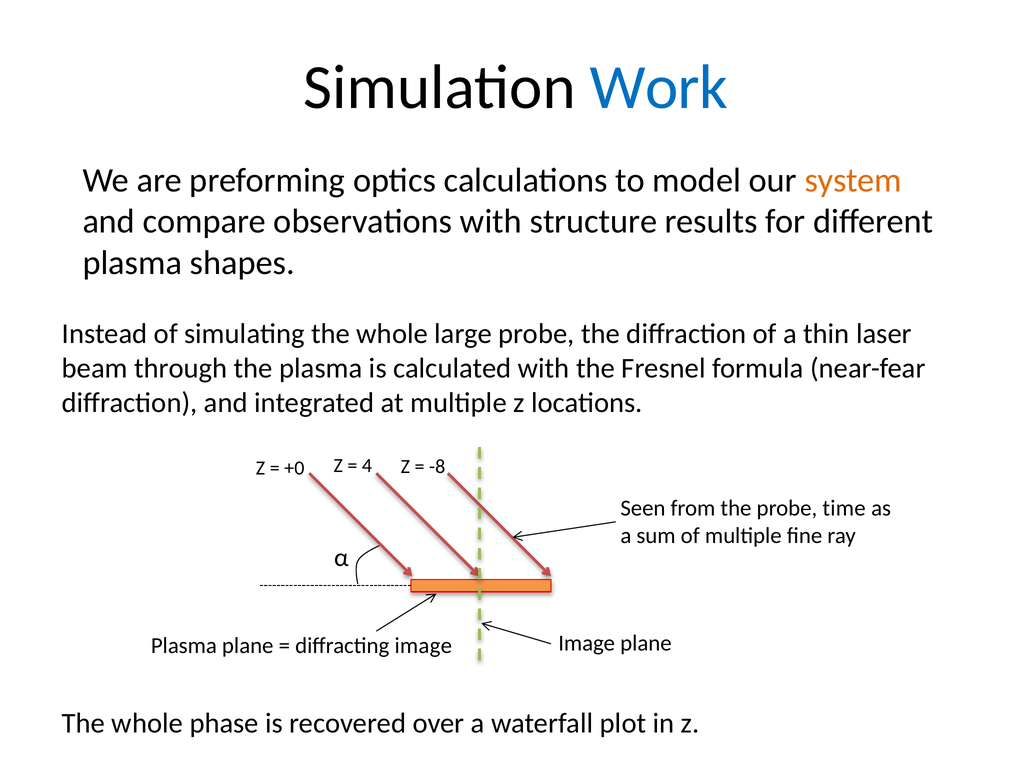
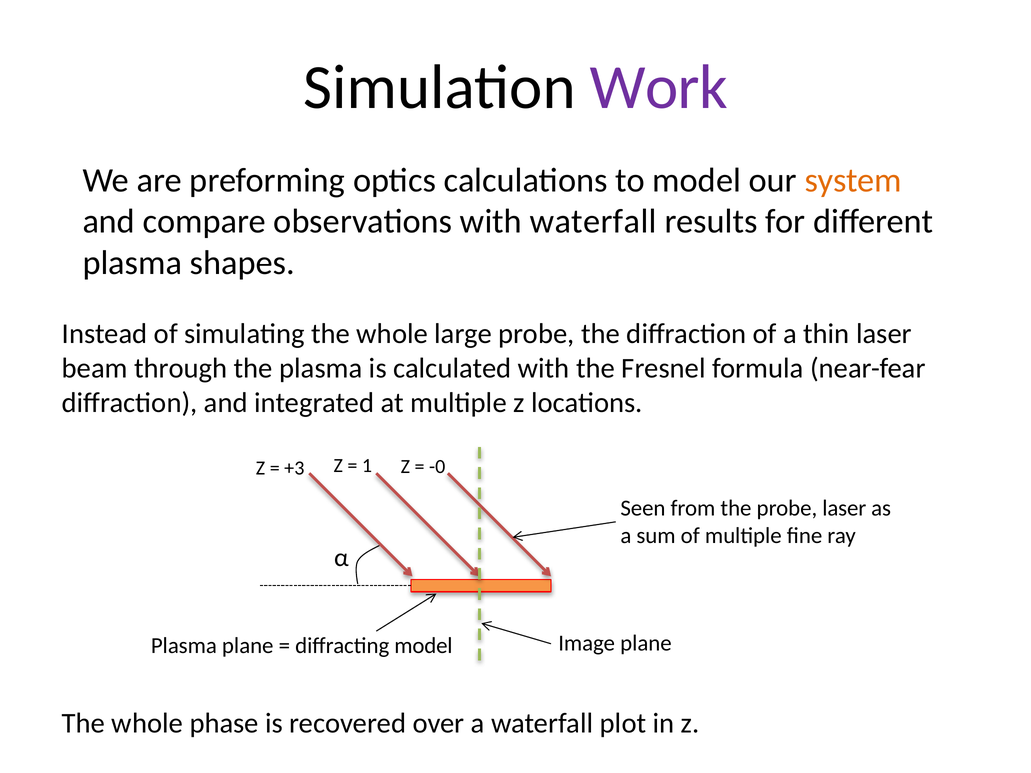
Work colour: blue -> purple (659, 87)
with structure: structure -> waterfall (593, 222)
+0: +0 -> +3 (294, 468)
4: 4 -> 1 (367, 466)
-8: -8 -> -0 (437, 467)
probe time: time -> laser (844, 508)
diffracting image: image -> model (423, 646)
